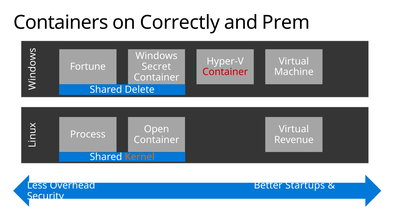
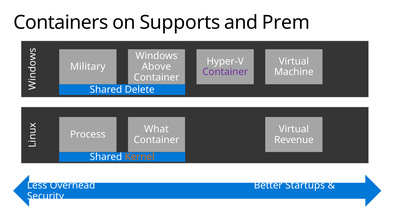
Correctly: Correctly -> Supports (180, 23)
Fortune: Fortune -> Military (88, 67)
Secret: Secret -> Above (156, 67)
Container colour: red -> purple (225, 72)
Open: Open -> What (156, 129)
